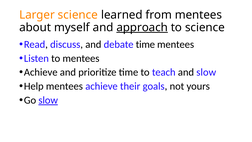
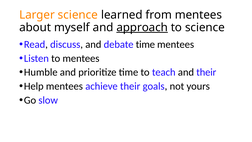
Achieve: Achieve -> Humble (41, 72)
and slow: slow -> their (206, 72)
slow underline: present -> none (48, 100)
